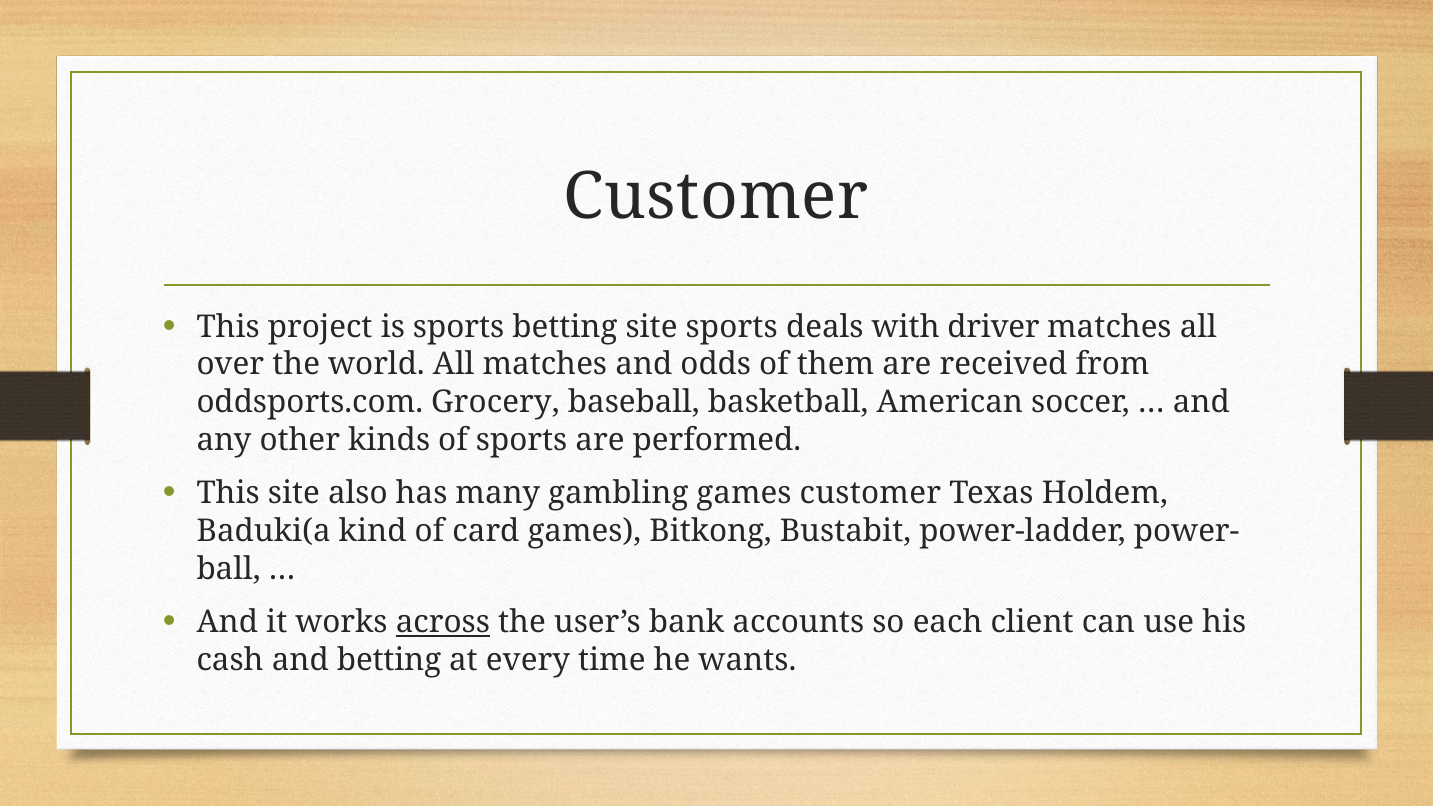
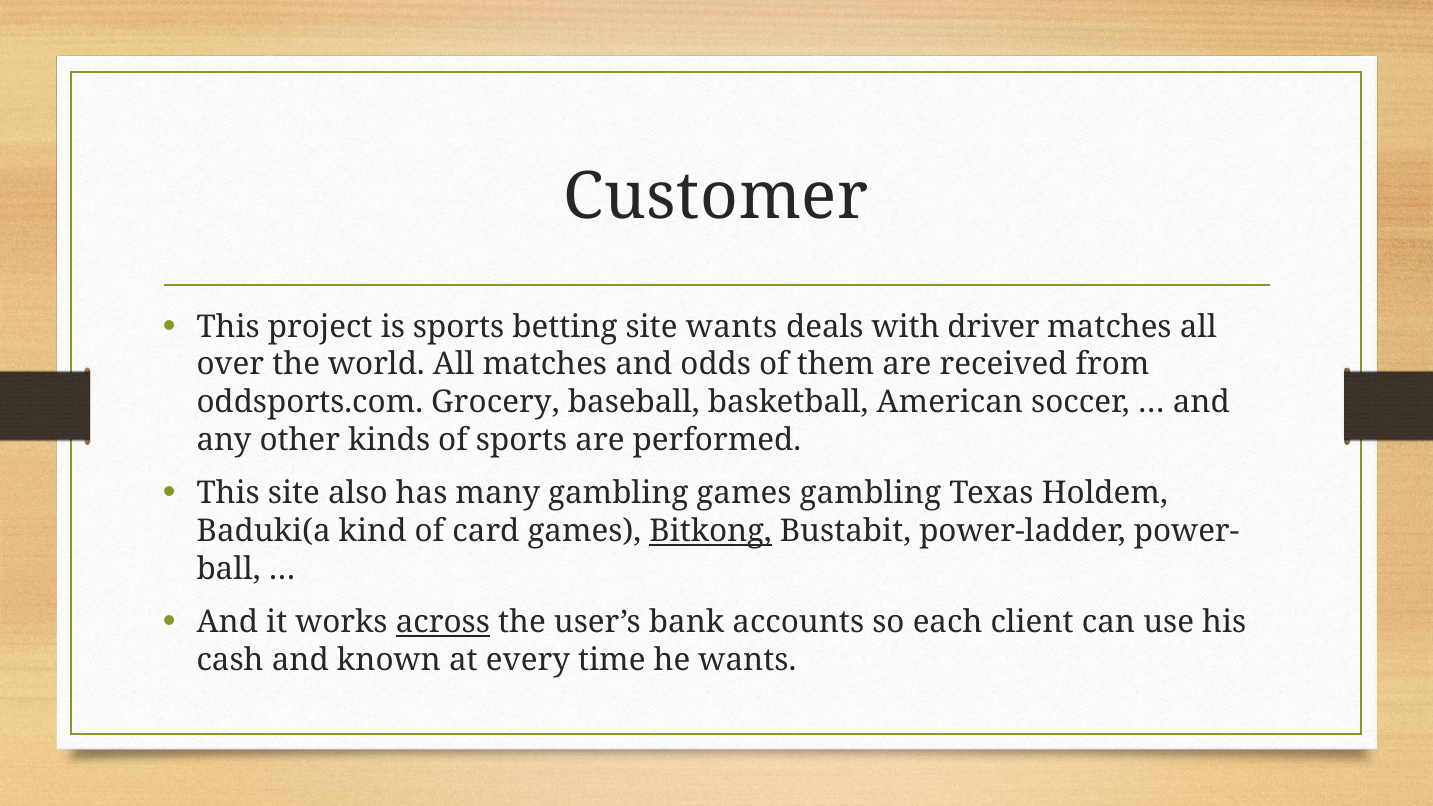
site sports: sports -> wants (732, 327)
games customer: customer -> gambling (870, 494)
Bitkong underline: none -> present (711, 531)
and betting: betting -> known (389, 660)
